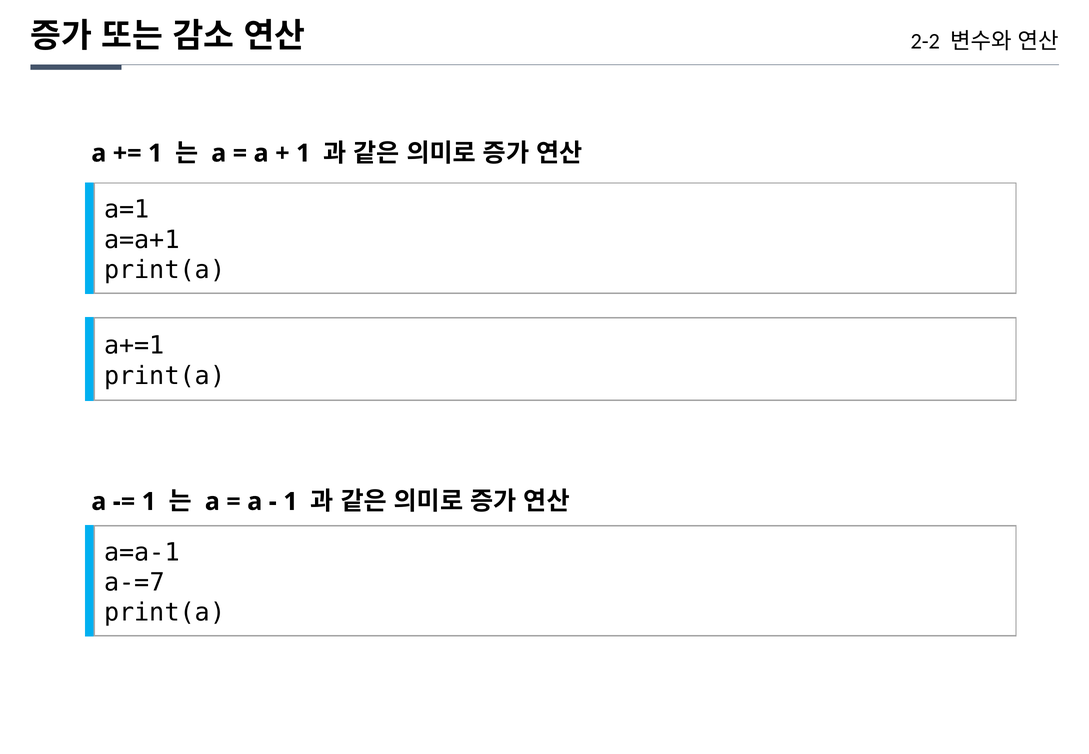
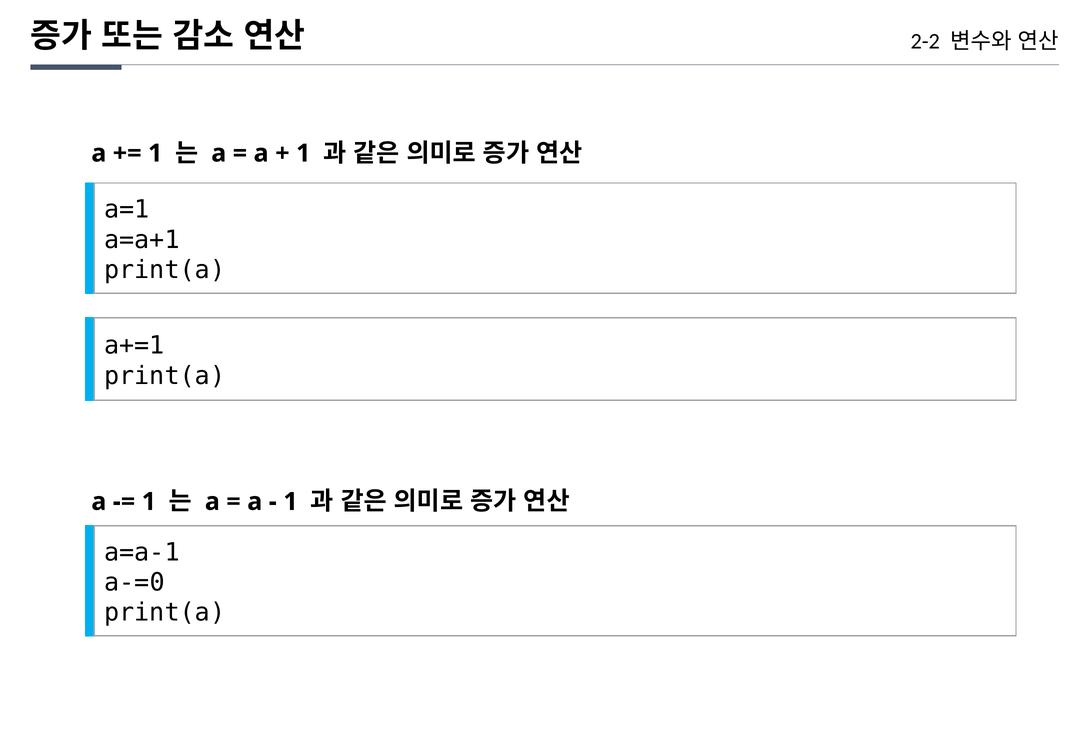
a-=7: a-=7 -> a-=0 (134, 582)
